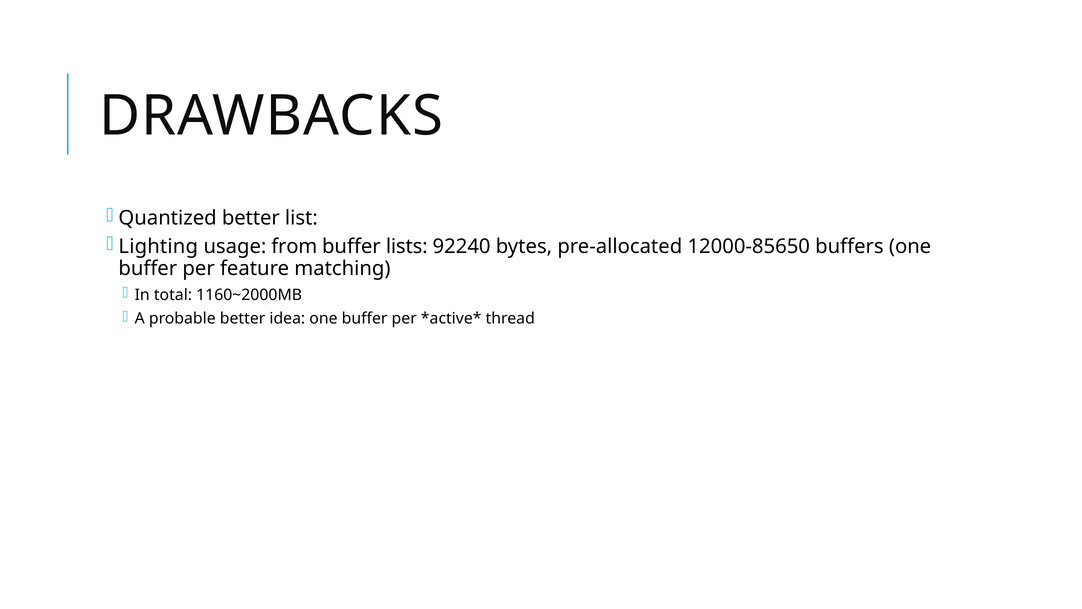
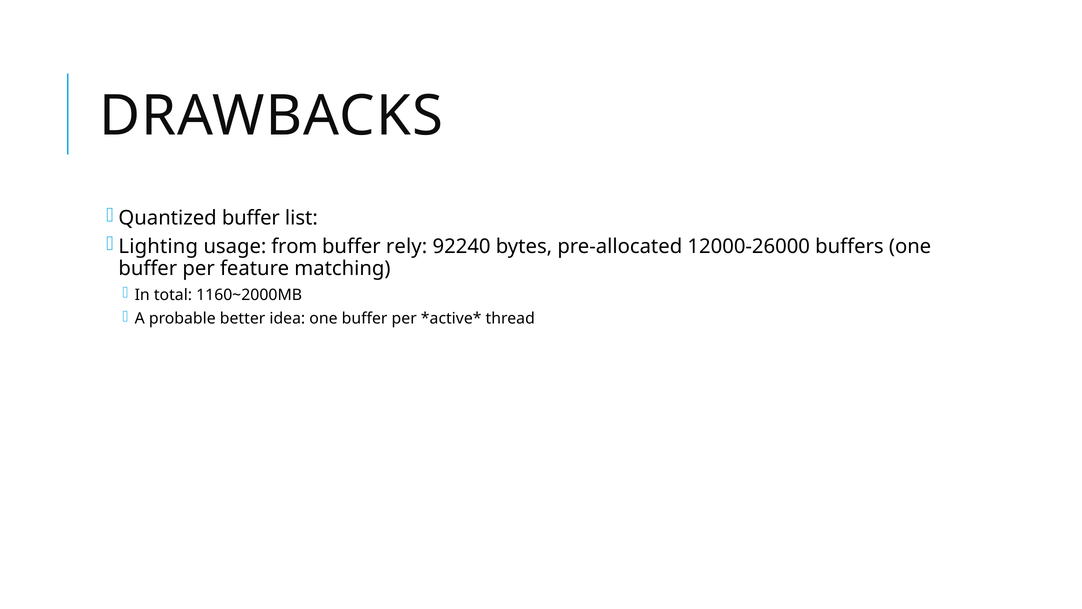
Quantized better: better -> buffer (251, 218)
lists: lists -> rely (407, 246)
12000-85650: 12000-85650 -> 12000-26000 (749, 246)
